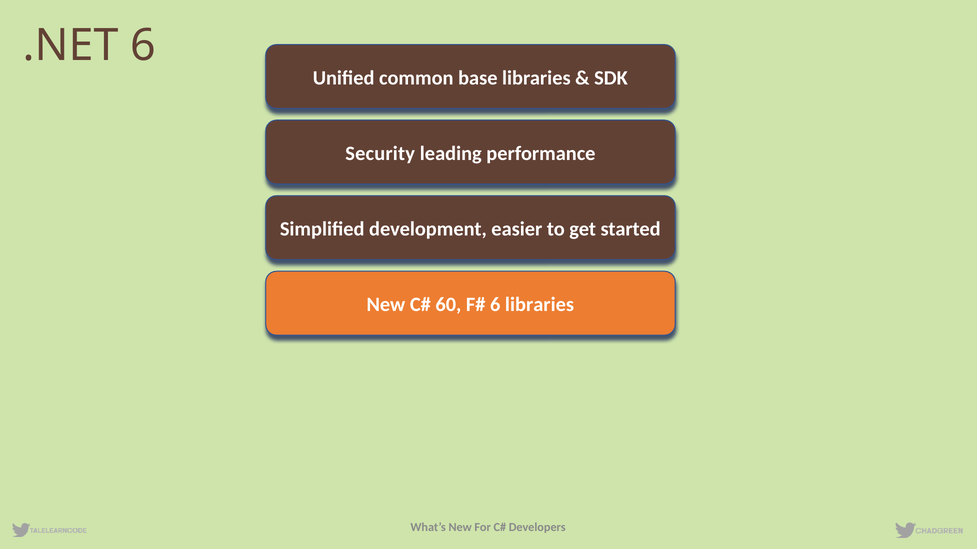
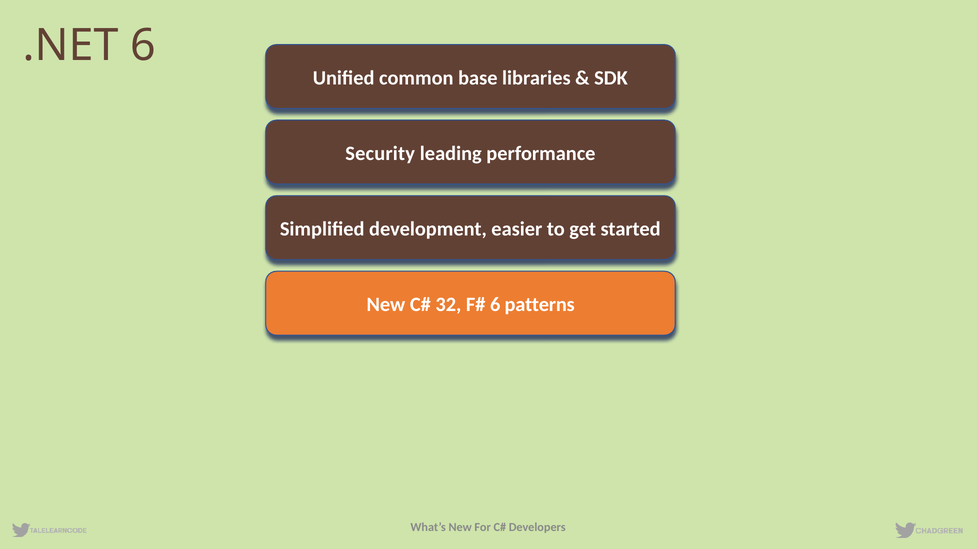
60: 60 -> 32 (448, 305)
6 libraries: libraries -> patterns (540, 305)
